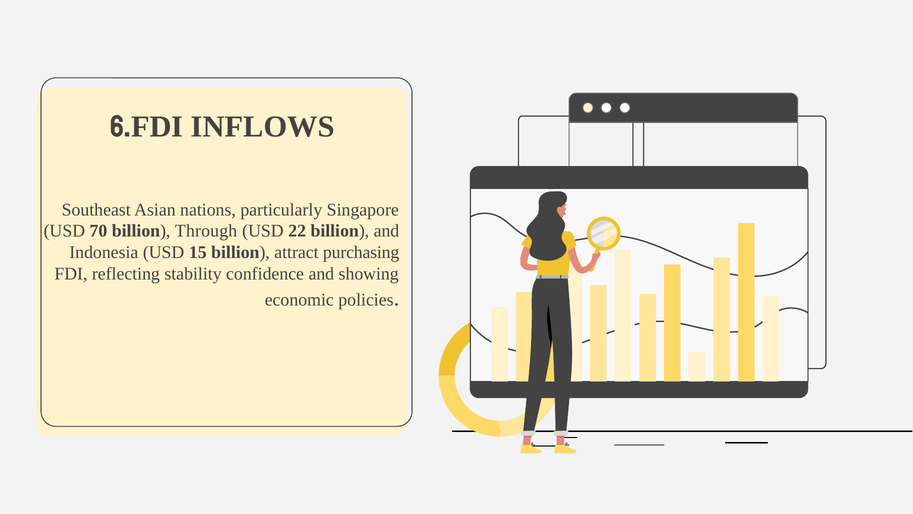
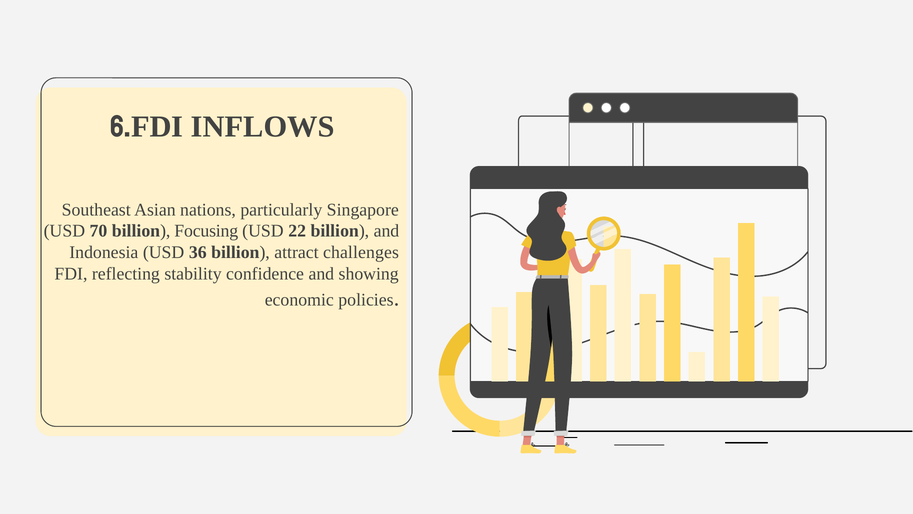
Through: Through -> Focusing (206, 231)
15: 15 -> 36 (198, 252)
purchasing: purchasing -> challenges (361, 252)
